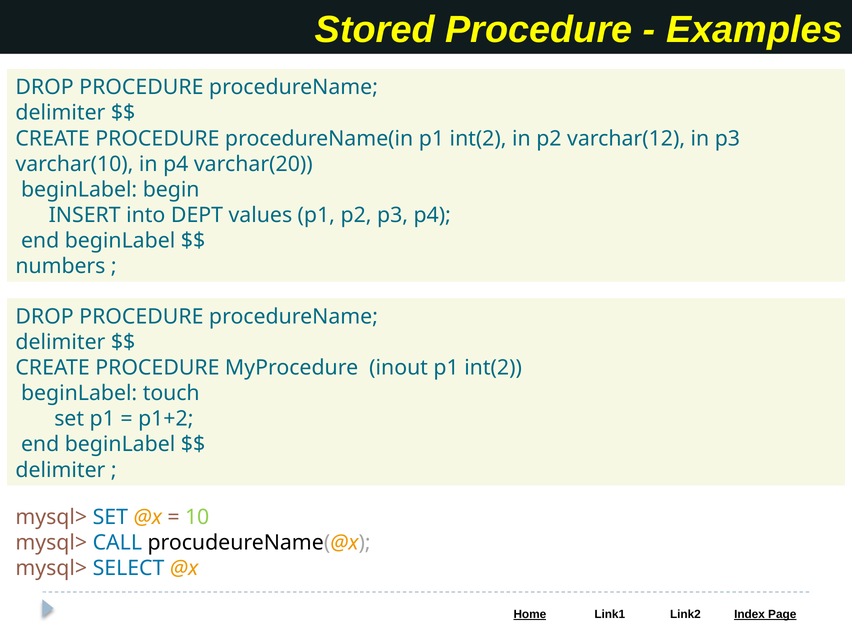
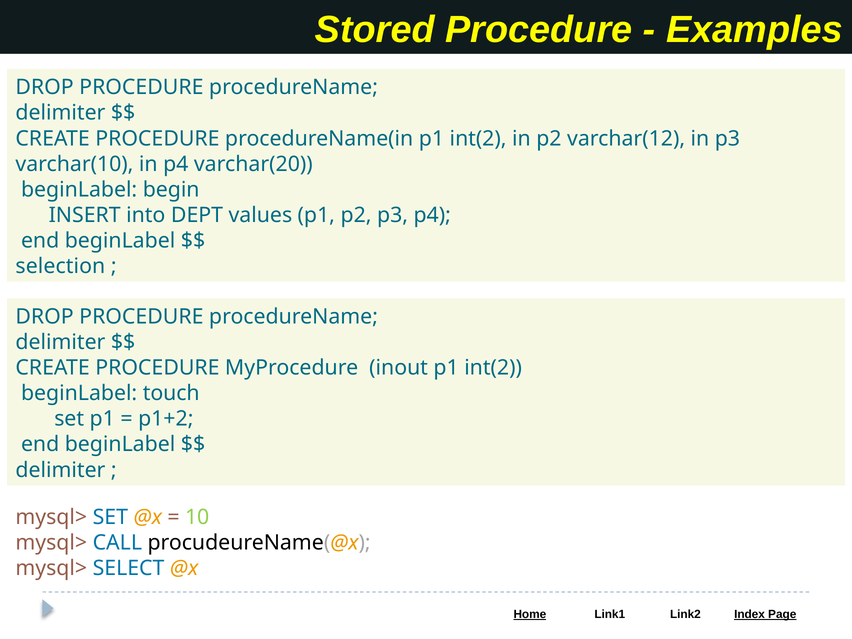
numbers: numbers -> selection (60, 266)
